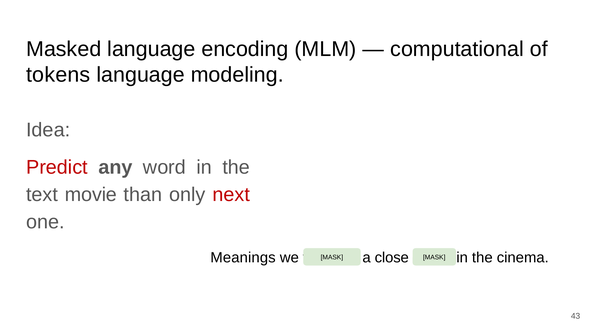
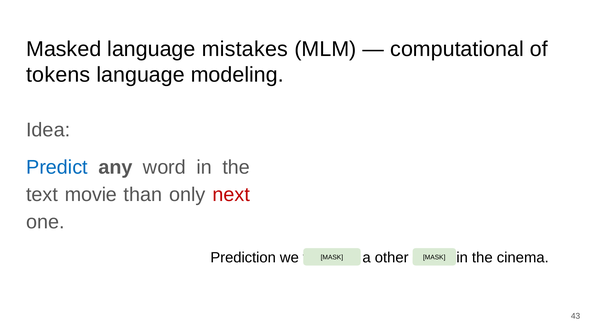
encoding: encoding -> mistakes (245, 49)
Predict colour: red -> blue (57, 167)
Meanings: Meanings -> Prediction (243, 258)
close: close -> other (392, 258)
